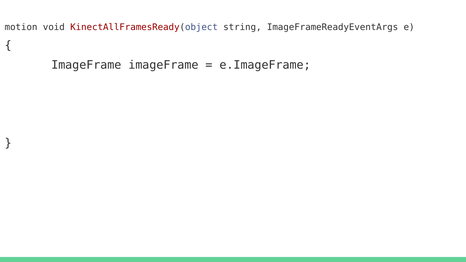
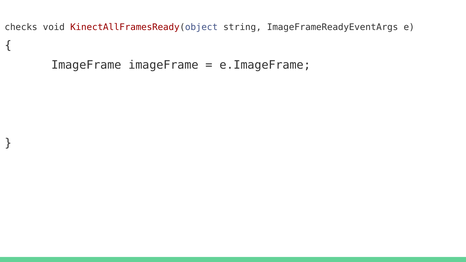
motion: motion -> checks (21, 27)
